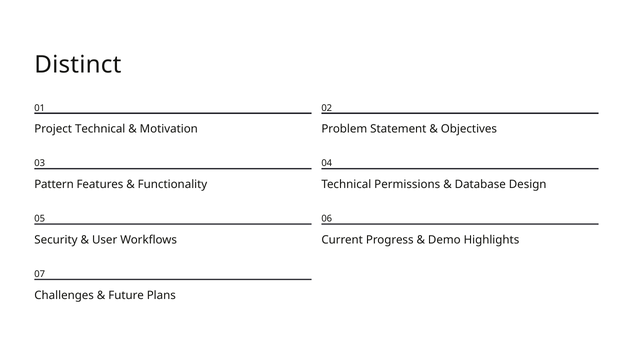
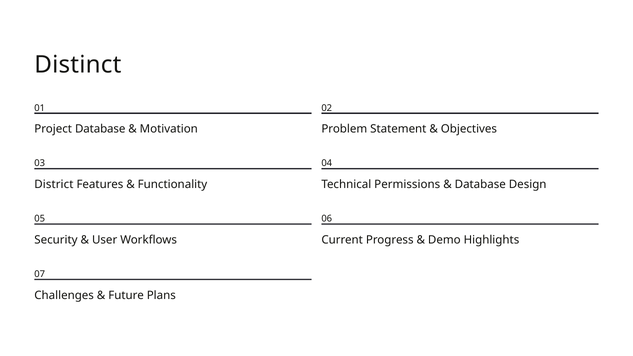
Project Technical: Technical -> Database (100, 129)
Pattern: Pattern -> District (54, 185)
